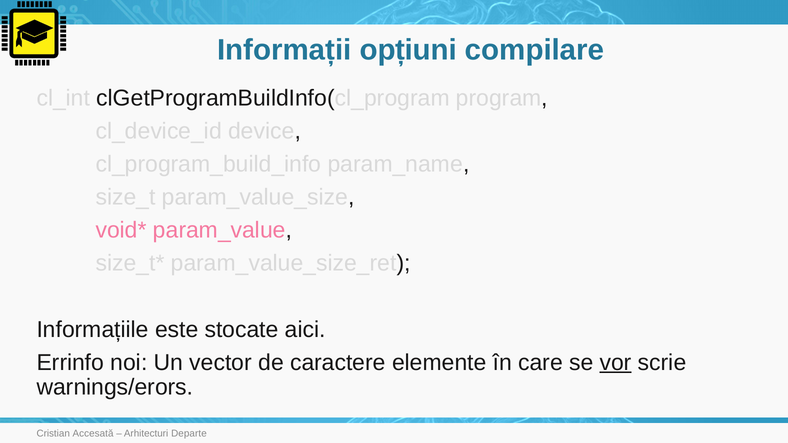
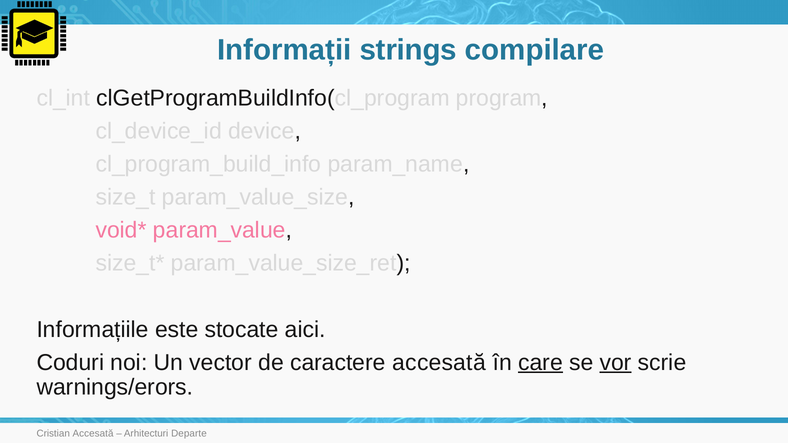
opțiuni: opțiuni -> strings (408, 50)
Errinfo: Errinfo -> Coduri (70, 363)
caractere elemente: elemente -> accesată (439, 363)
care underline: none -> present (540, 363)
